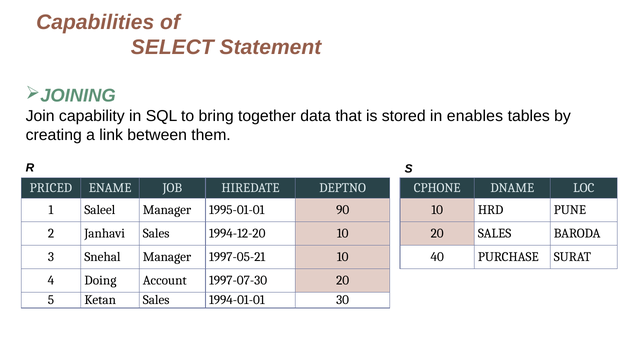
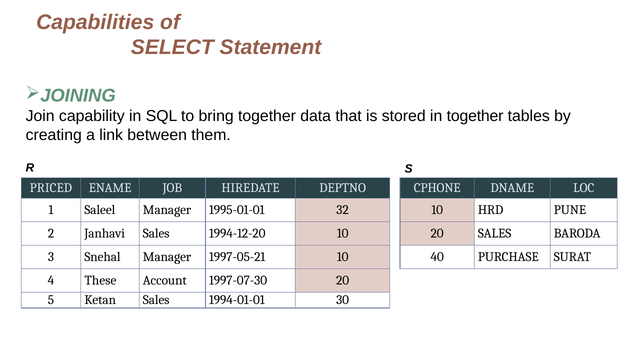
in enables: enables -> together (475, 116)
90: 90 -> 32 (343, 210)
Doing: Doing -> These (100, 280)
